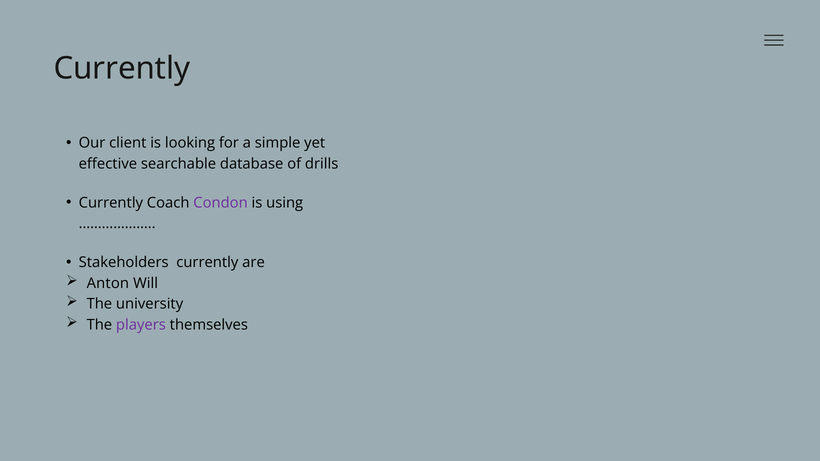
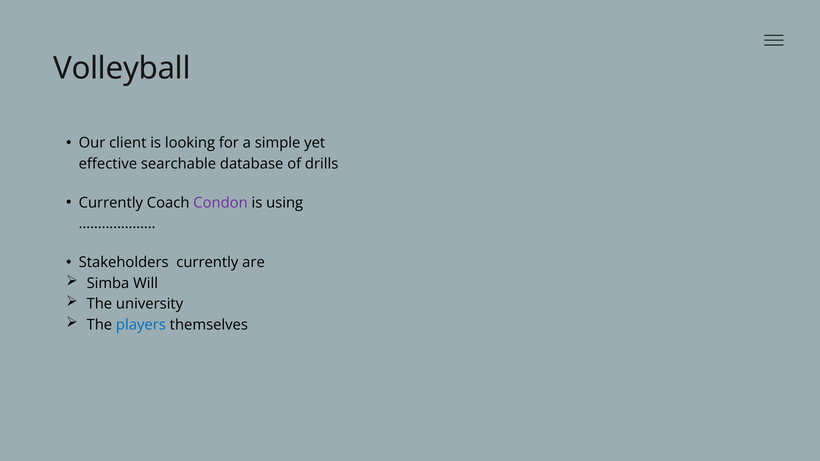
Currently: Currently -> Volleyball (122, 68)
Anton: Anton -> Simba (108, 283)
players colour: purple -> blue (141, 325)
